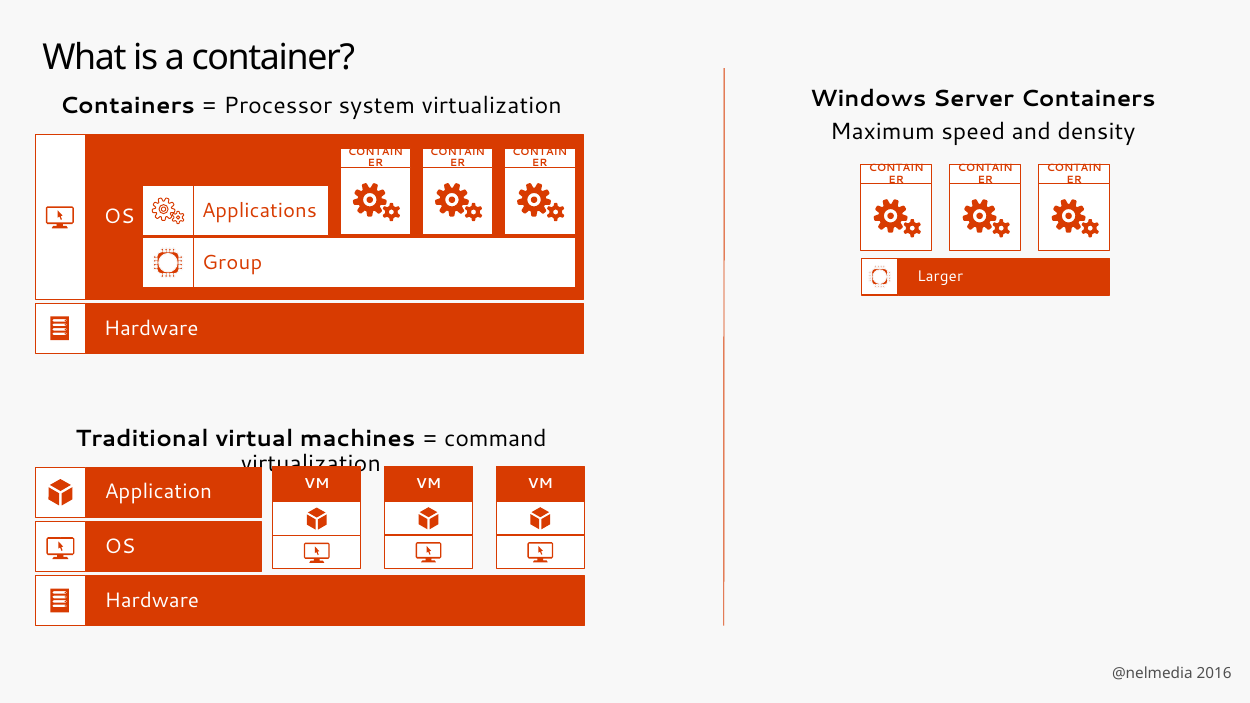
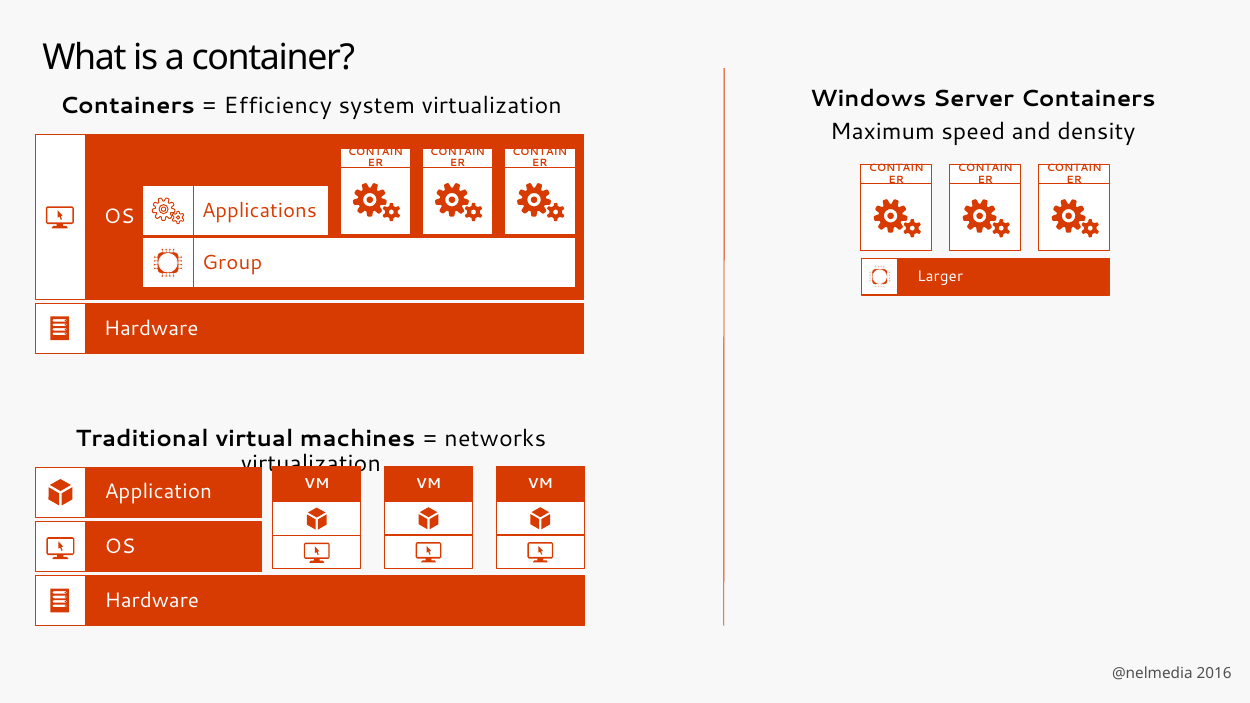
Processor: Processor -> Efficiency (278, 106)
command: command -> networks (495, 439)
